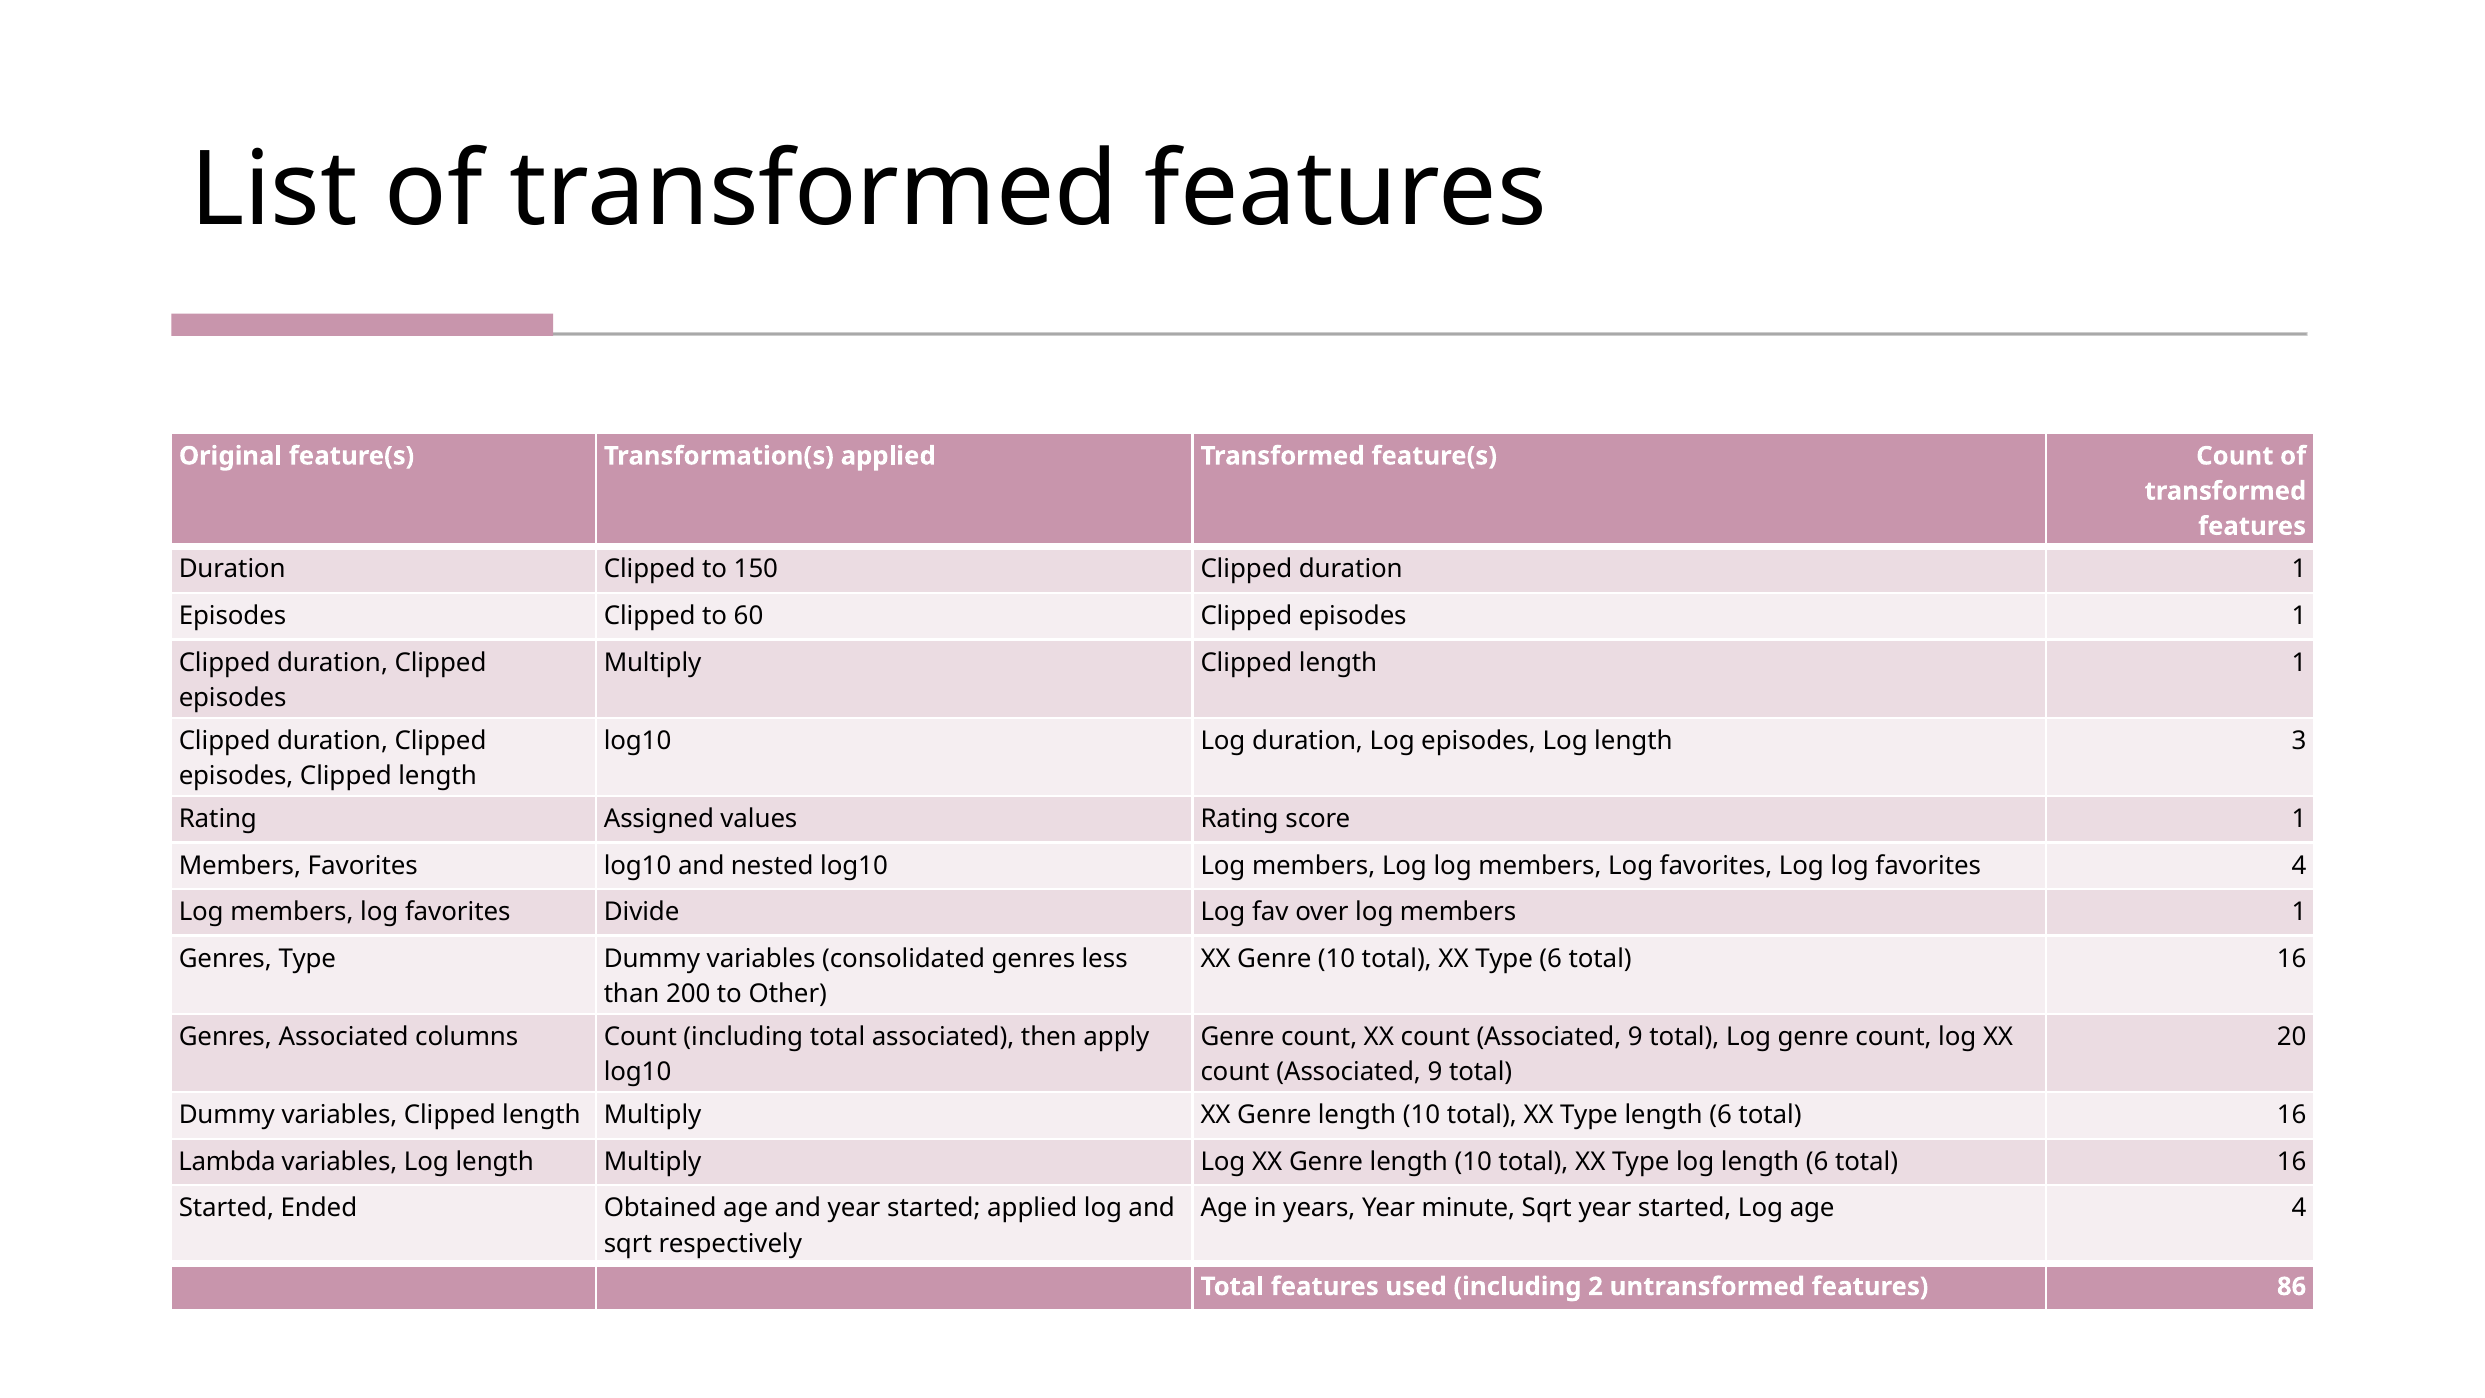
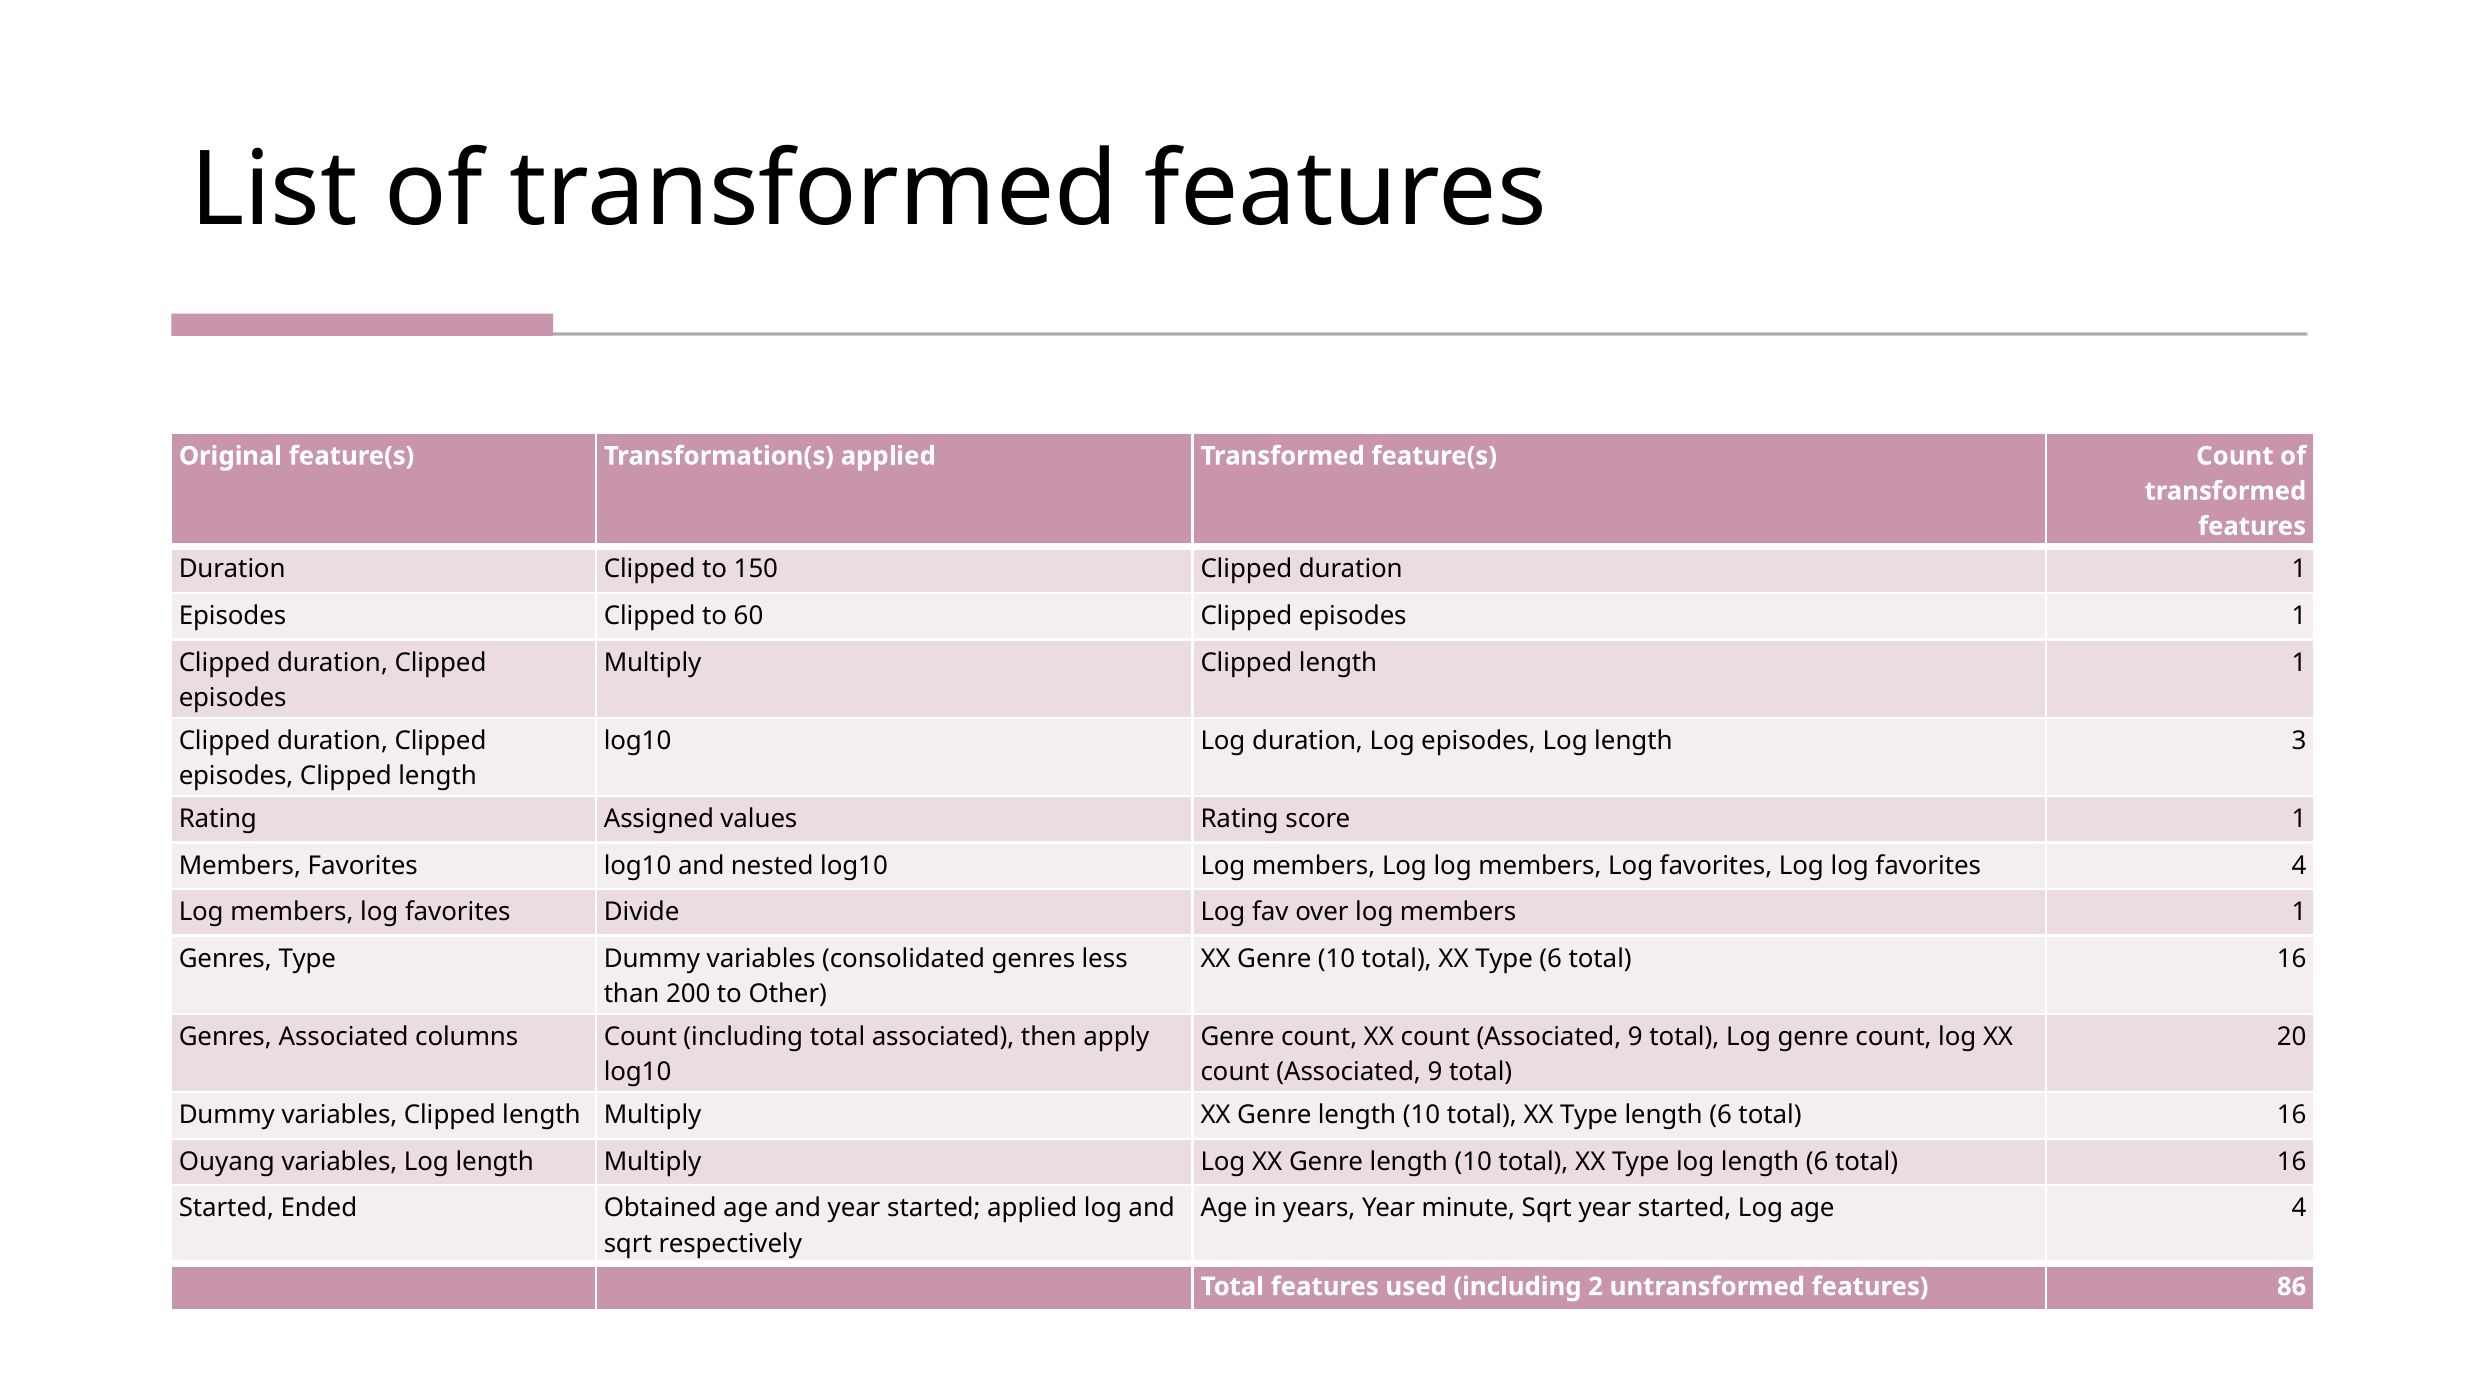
Lambda: Lambda -> Ouyang (227, 1162)
